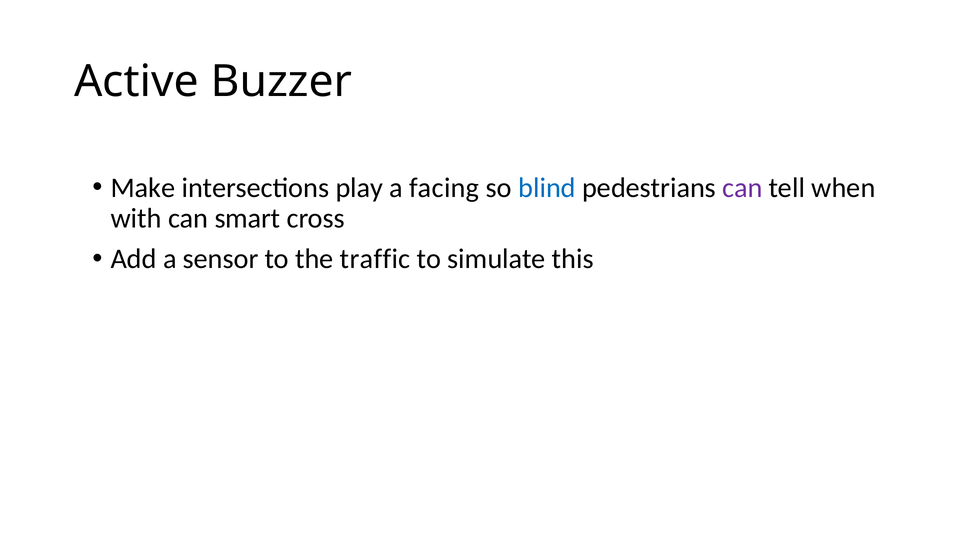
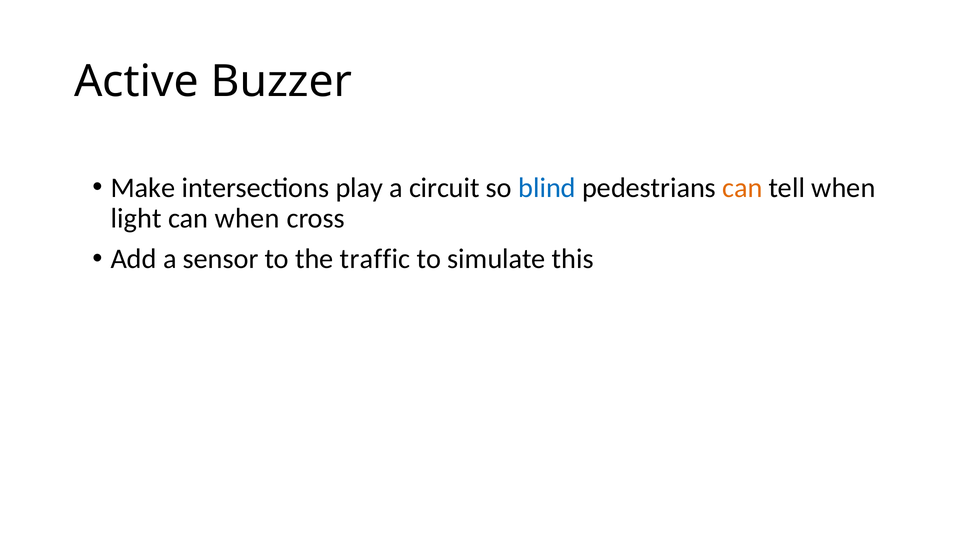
facing: facing -> circuit (444, 188)
can colour: purple -> orange (742, 188)
with: with -> light (136, 218)
can smart: smart -> when (247, 218)
